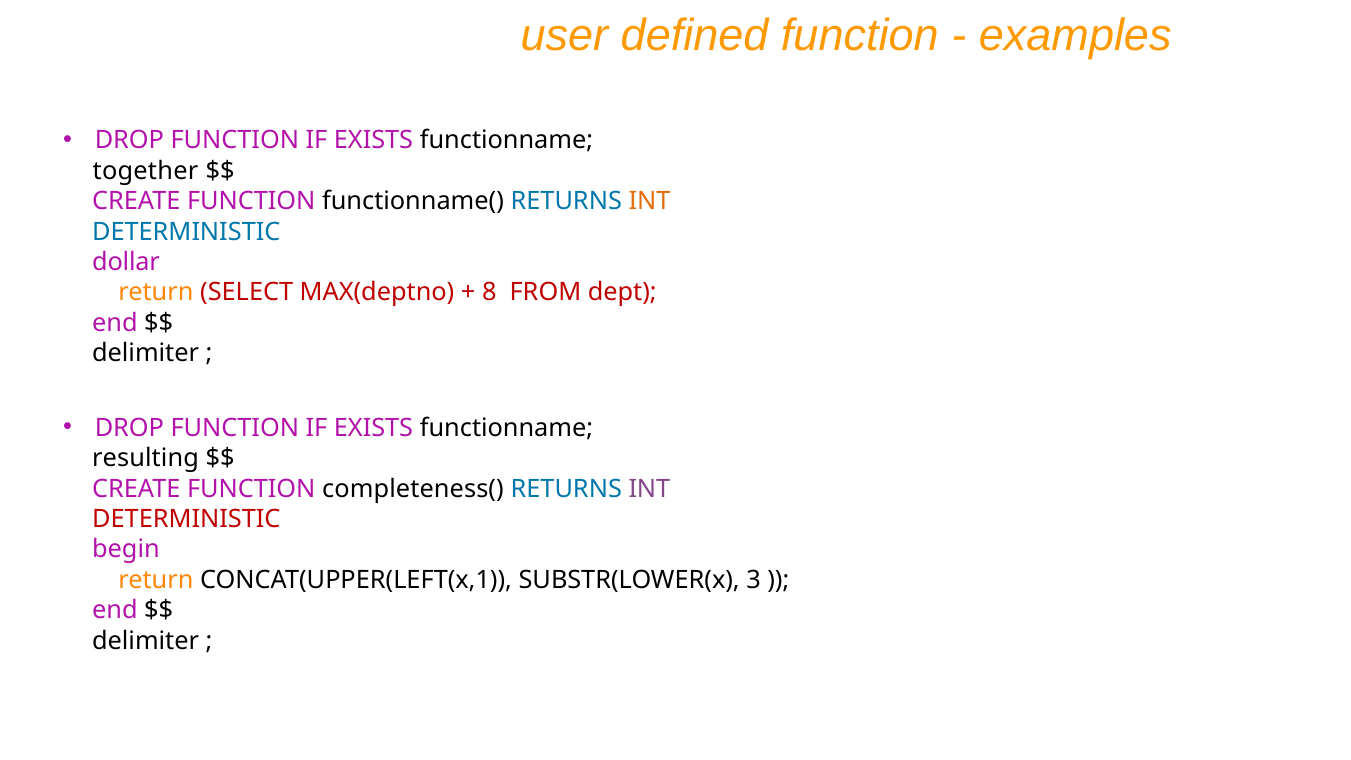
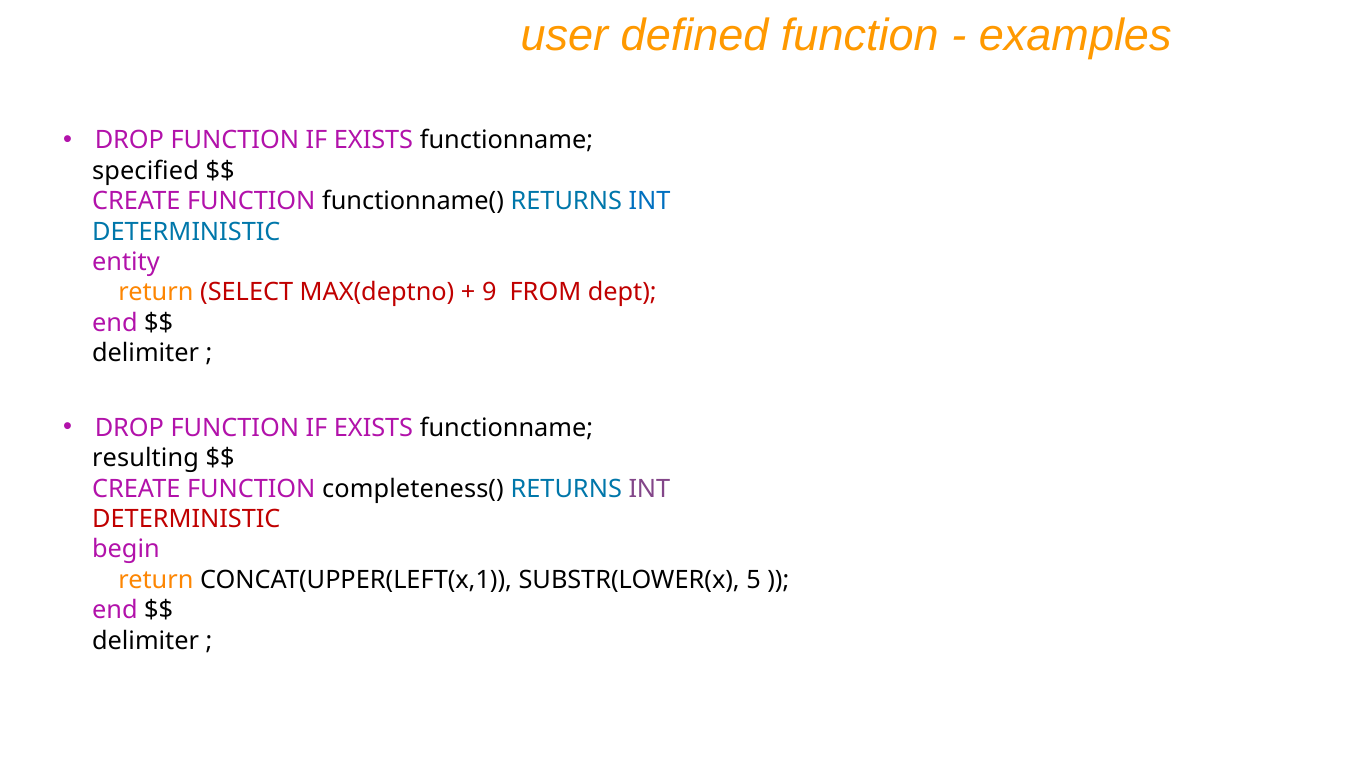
together: together -> specified (146, 171)
INT colour: orange -> blue (649, 201)
dollar: dollar -> entity (126, 262)
8: 8 -> 9 (489, 293)
3: 3 -> 5 (753, 580)
